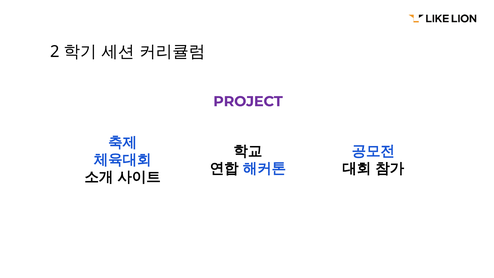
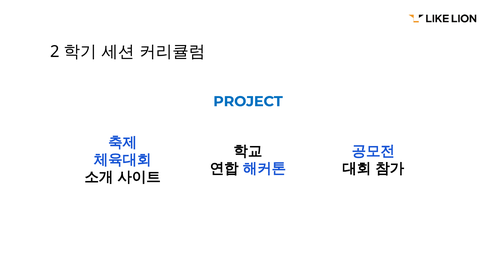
PROJECT colour: purple -> blue (248, 101)
